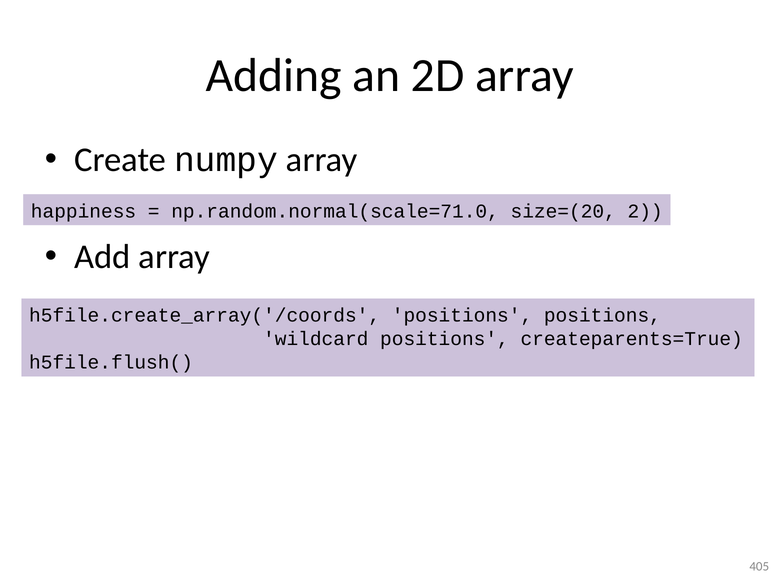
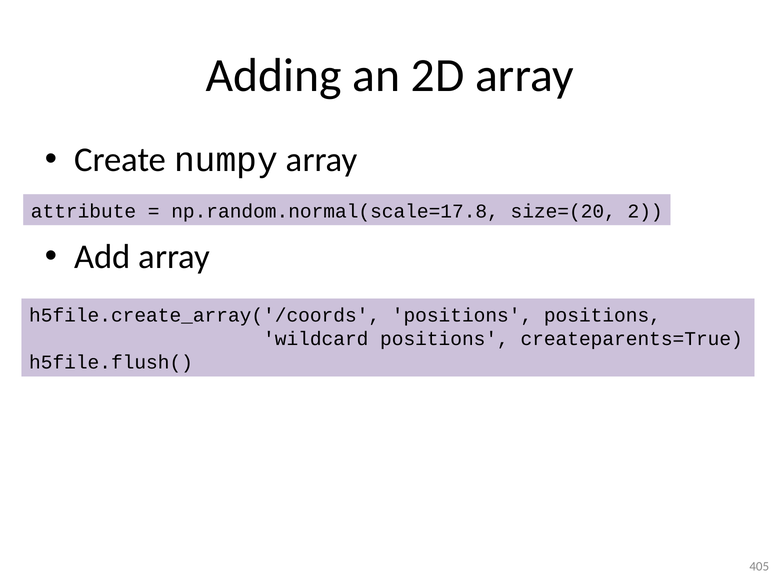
happiness: happiness -> attribute (84, 211)
np.random.normal(scale=71.0: np.random.normal(scale=71.0 -> np.random.normal(scale=17.8 (335, 211)
